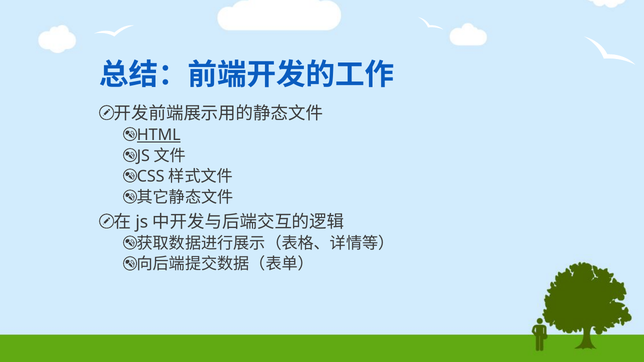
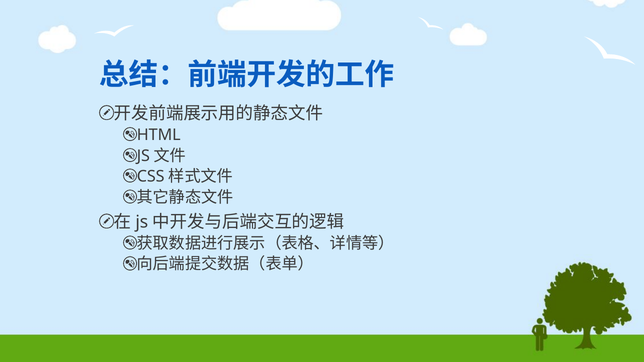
HTML underline: present -> none (159, 135)
